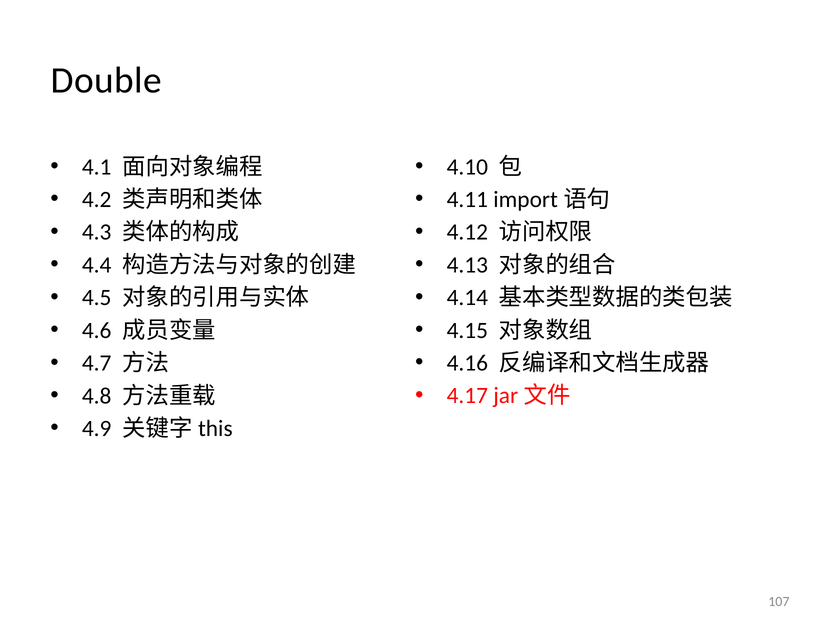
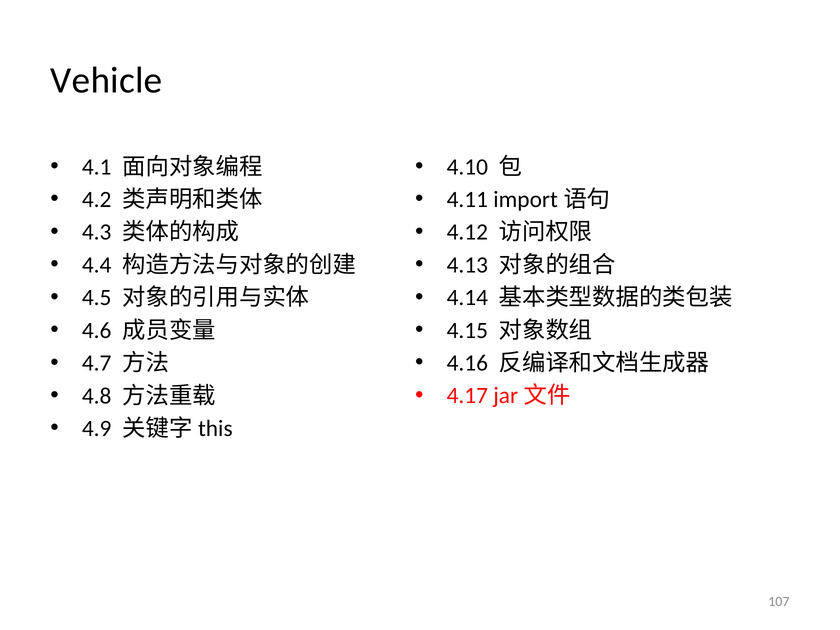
Double: Double -> Vehicle (106, 80)
